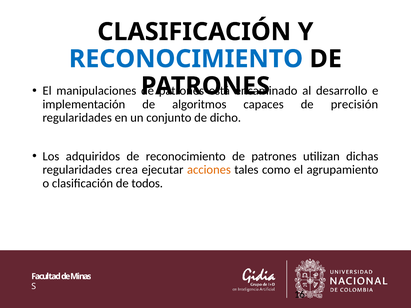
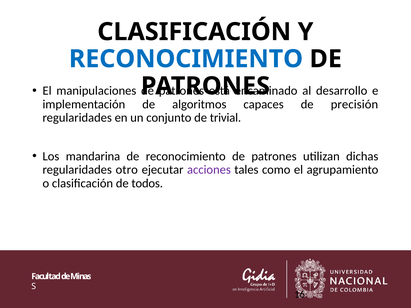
dicho: dicho -> trivial (226, 118)
adquiridos: adquiridos -> mandarina (93, 156)
crea: crea -> otro (127, 170)
acciones colour: orange -> purple (209, 170)
